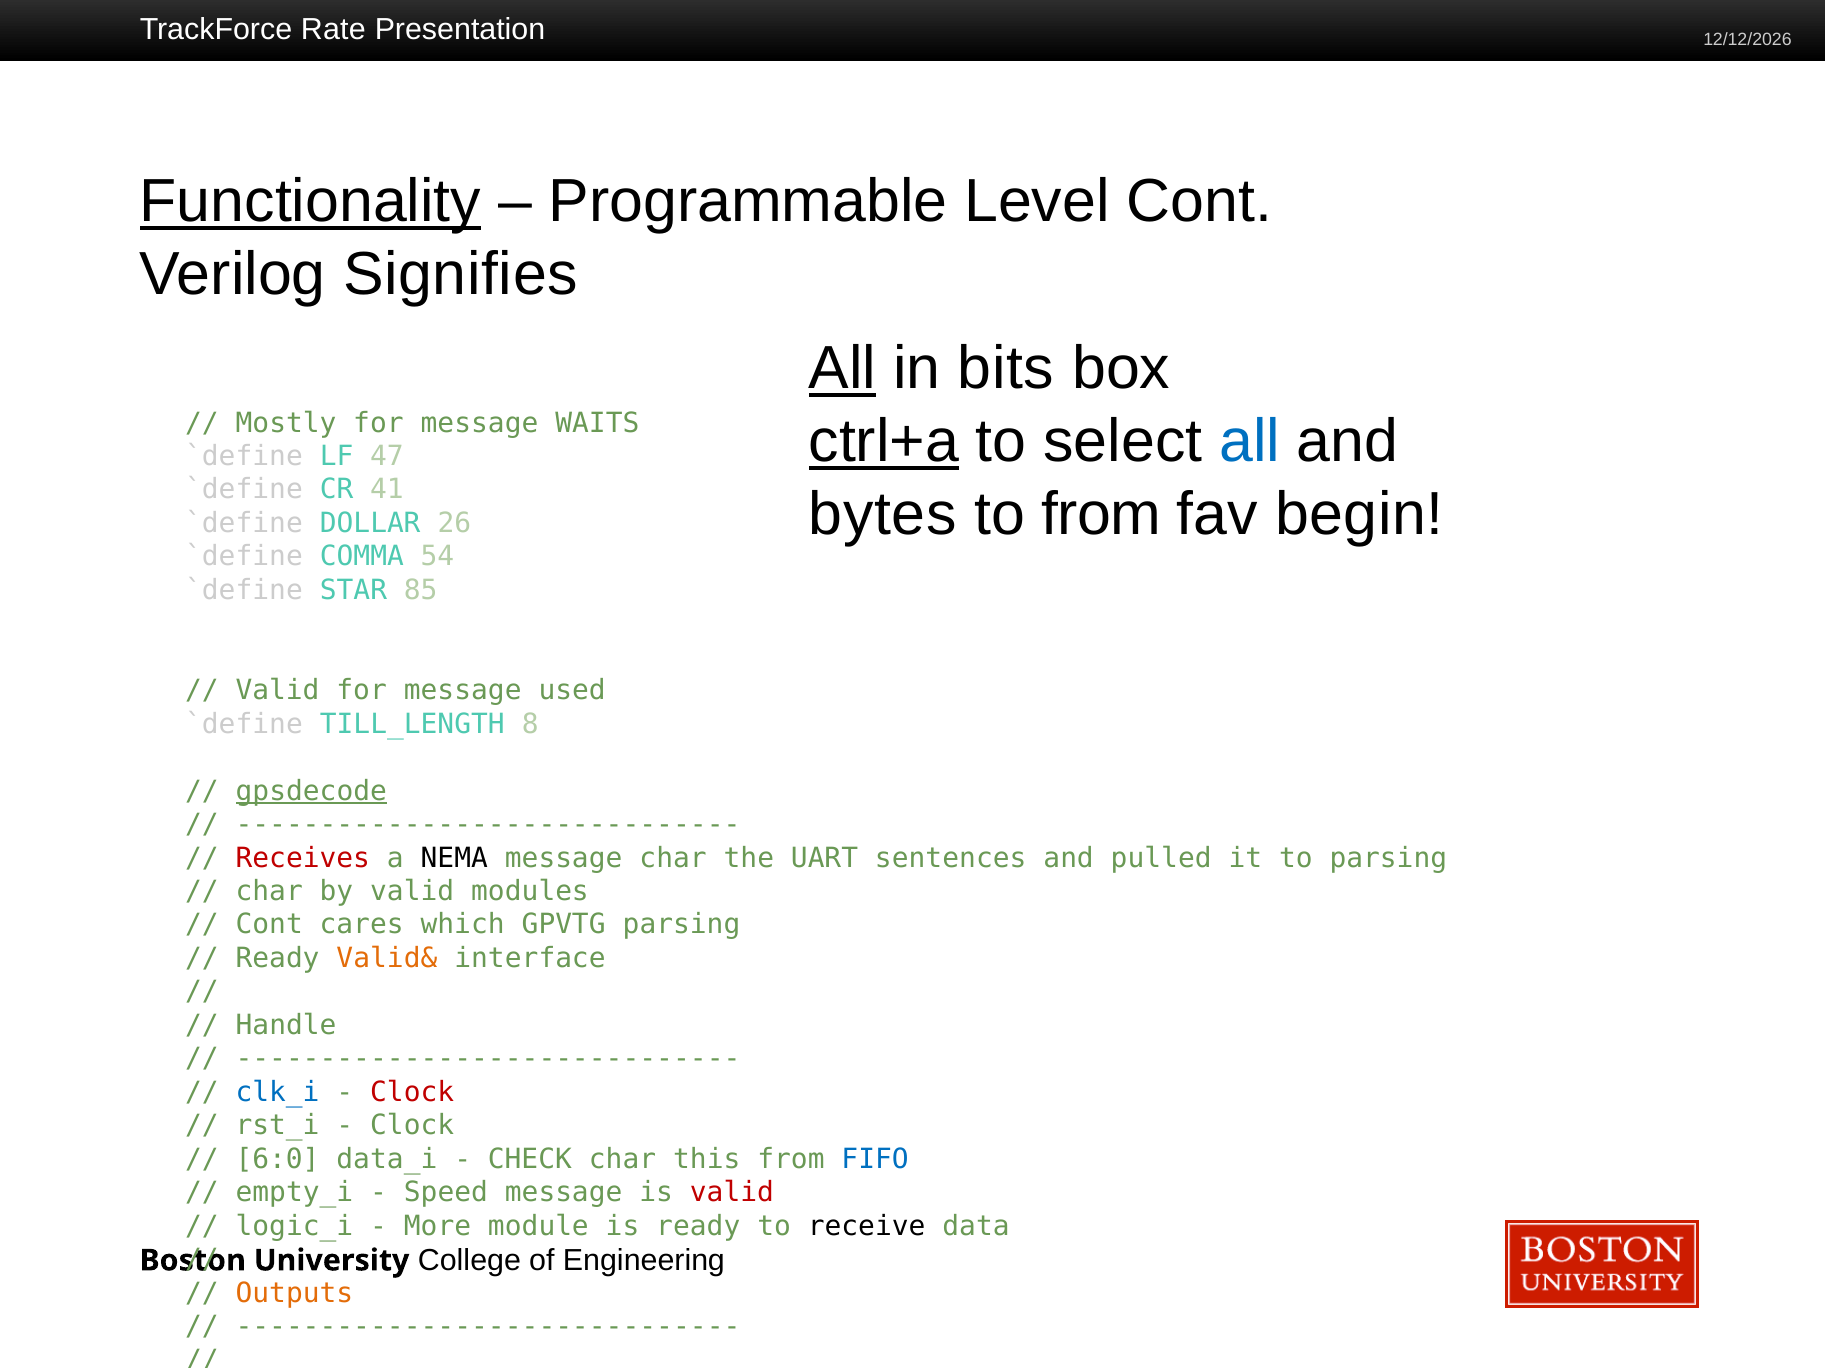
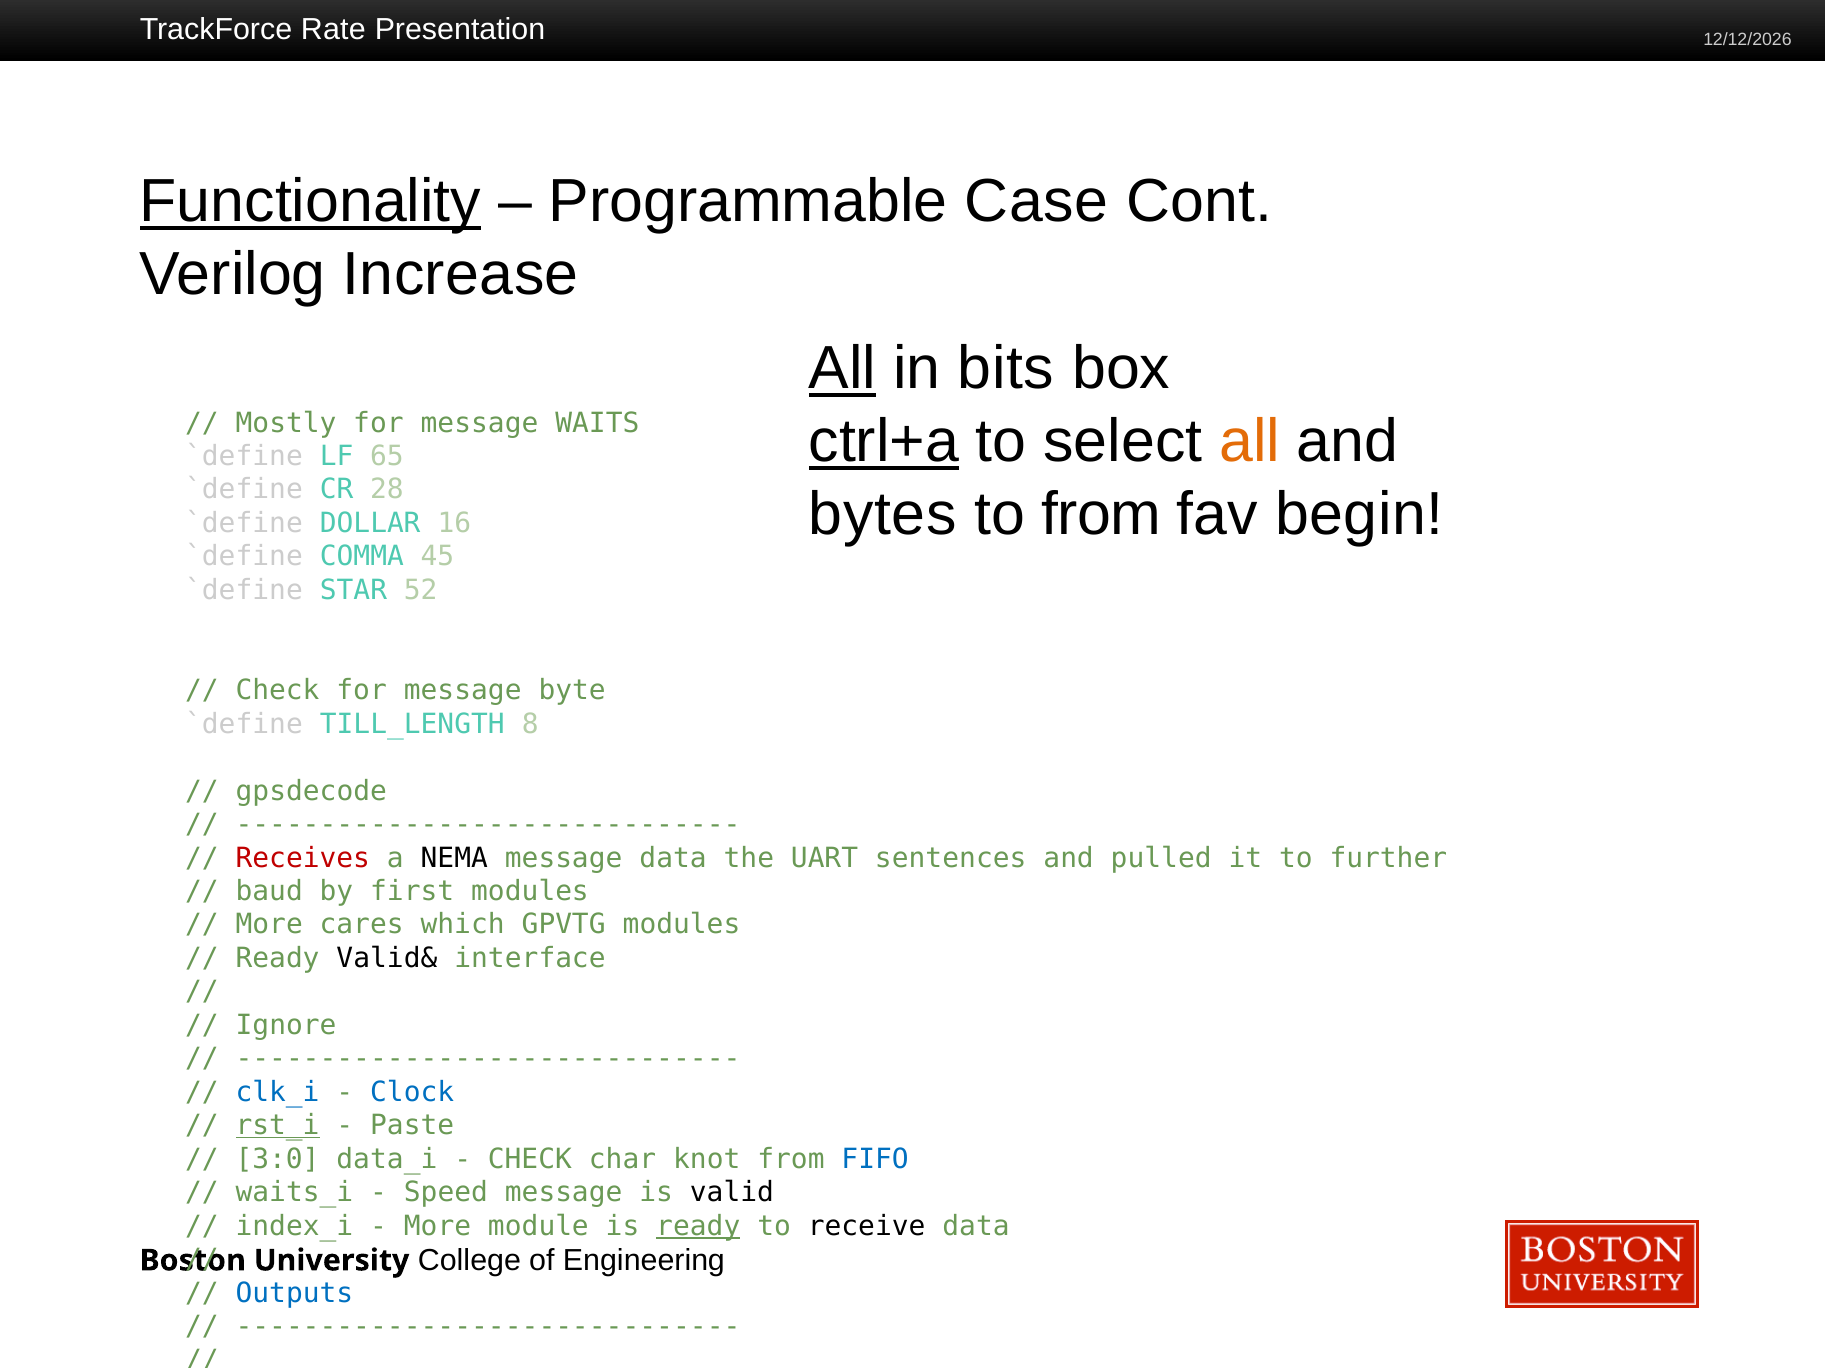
Programmable Level: Level -> Case (1037, 202)
Signifies: Signifies -> Increase (461, 275)
all colour: blue -> orange (1250, 442)
47: 47 -> 65 (387, 457)
41: 41 -> 28 (387, 490)
26: 26 -> 16 (454, 524)
54: 54 -> 45 (437, 557)
85: 85 -> 52 (421, 590)
Valid: Valid -> Check (278, 691)
used: used -> byte (572, 691)
gpsdecode underline: present -> none (311, 791)
message char: char -> data (673, 858)
to parsing: parsing -> further (1388, 858)
char: char -> baud (269, 892)
by valid: valid -> first (412, 892)
Cont: Cont -> More (269, 925)
GPVTG parsing: parsing -> modules (682, 925)
Valid& colour: orange -> black (387, 959)
Handle: Handle -> Ignore (286, 1026)
Clock colour: red -> blue (412, 1093)
rst_i underline: none -> present (278, 1126)
Clock: Clock -> Paste (412, 1126)
6:0: 6:0 -> 3:0 (278, 1160)
char this: this -> knot (707, 1160)
empty_i: empty_i -> waits_i (294, 1193)
valid colour: red -> black (732, 1193)
logic_i: logic_i -> index_i (294, 1227)
ready underline: none -> present (698, 1227)
Outputs colour: orange -> blue (294, 1294)
